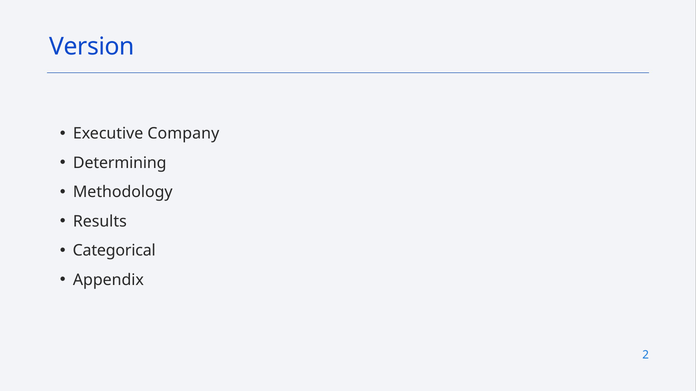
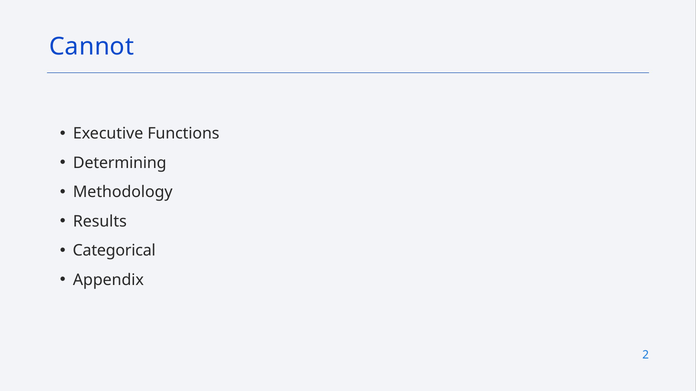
Version: Version -> Cannot (92, 46)
Company: Company -> Functions (183, 134)
